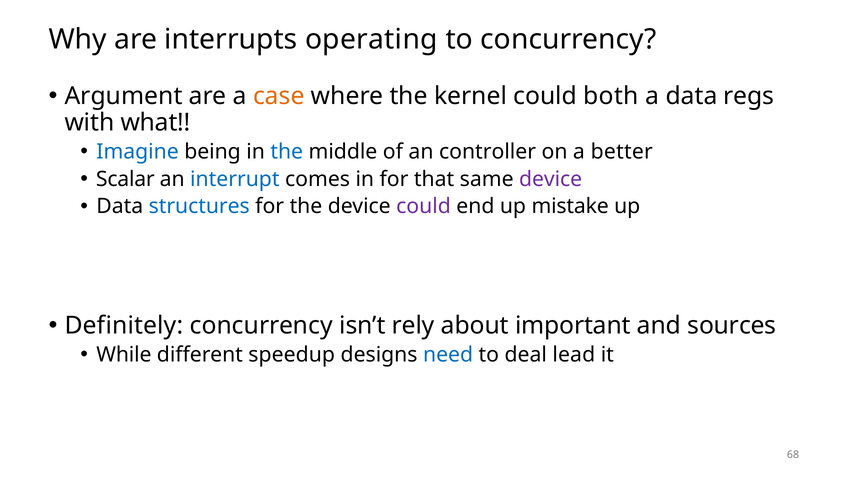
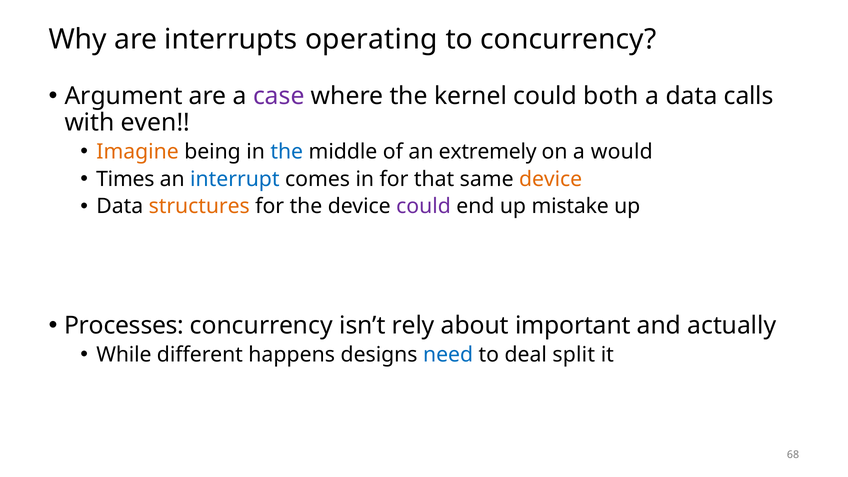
case colour: orange -> purple (279, 96)
regs: regs -> calls (749, 96)
what: what -> even (155, 123)
Imagine colour: blue -> orange (138, 152)
controller: controller -> extremely (488, 152)
better: better -> would (622, 152)
Scalar: Scalar -> Times (125, 179)
device colour: purple -> orange (551, 179)
structures colour: blue -> orange (199, 206)
Definitely: Definitely -> Processes (124, 325)
sources: sources -> actually (732, 325)
speedup: speedup -> happens (292, 355)
lead: lead -> split (574, 355)
